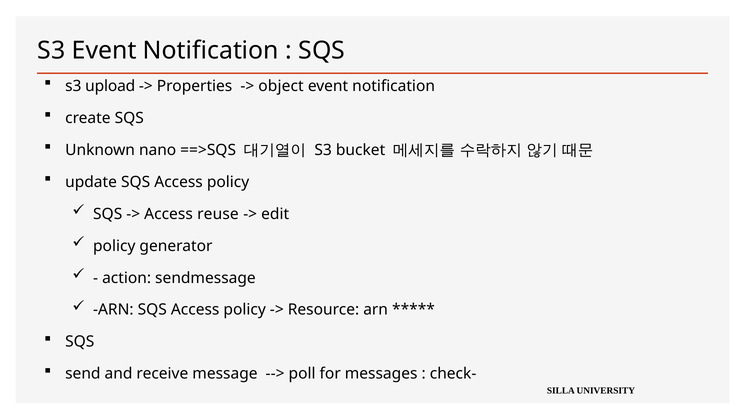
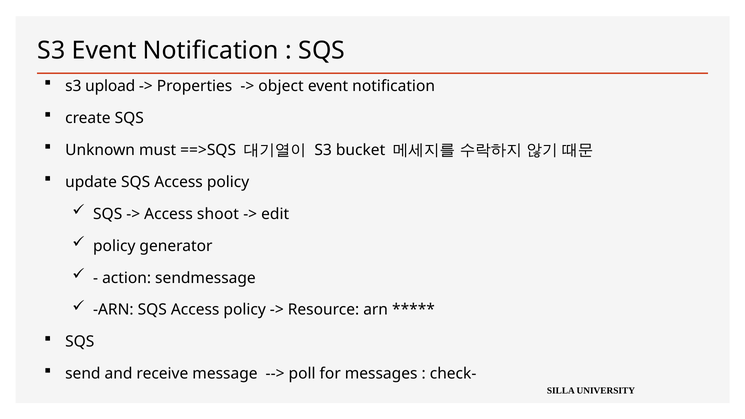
nano: nano -> must (158, 150)
reuse: reuse -> shoot (218, 214)
